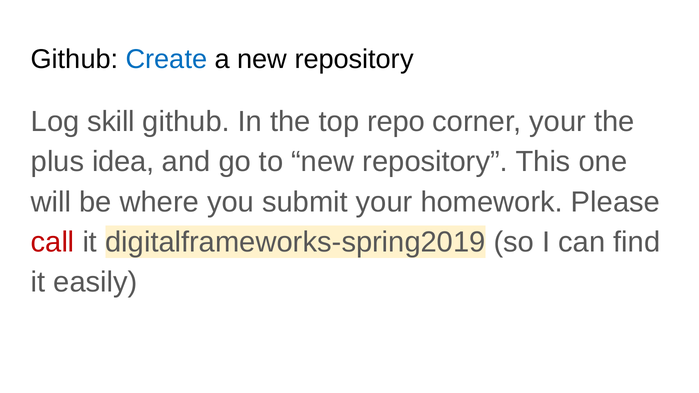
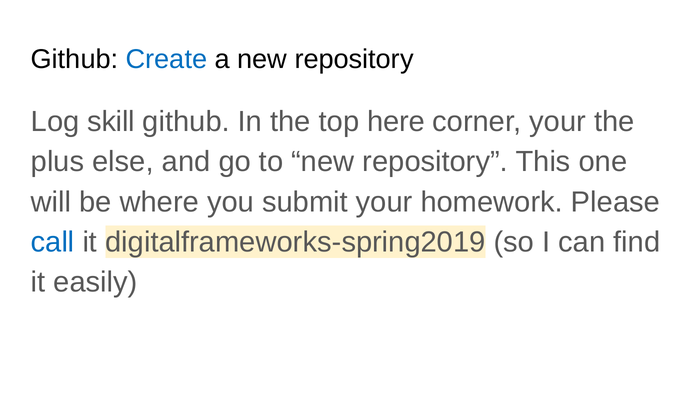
repo: repo -> here (396, 122)
idea: idea -> else (123, 162)
call colour: red -> blue (53, 242)
